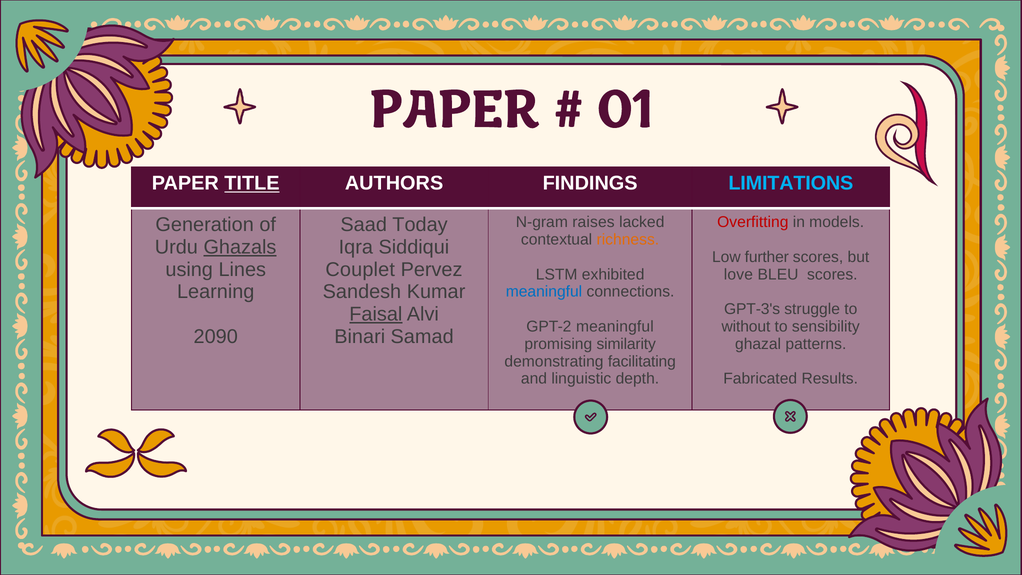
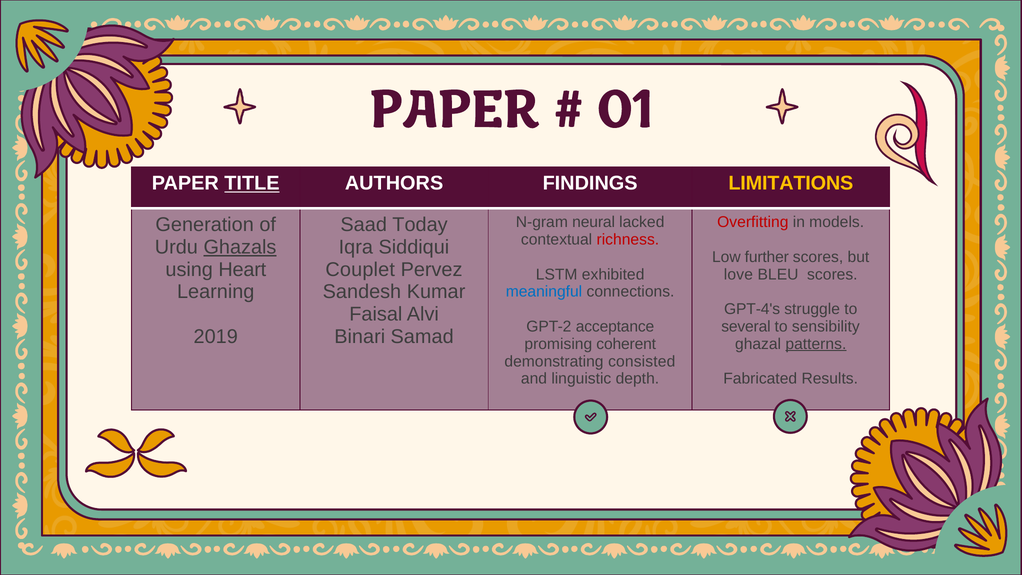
LIMITATIONS colour: light blue -> yellow (791, 183)
raises: raises -> neural (594, 222)
richness colour: orange -> red (628, 240)
Lines: Lines -> Heart (242, 269)
GPT-3's: GPT-3's -> GPT-4's (752, 309)
Faisal underline: present -> none (376, 314)
GPT-2 meaningful: meaningful -> acceptance (615, 327)
without: without -> several (746, 327)
2090: 2090 -> 2019 (216, 336)
similarity: similarity -> coherent (626, 344)
patterns underline: none -> present (816, 344)
facilitating: facilitating -> consisted (642, 361)
